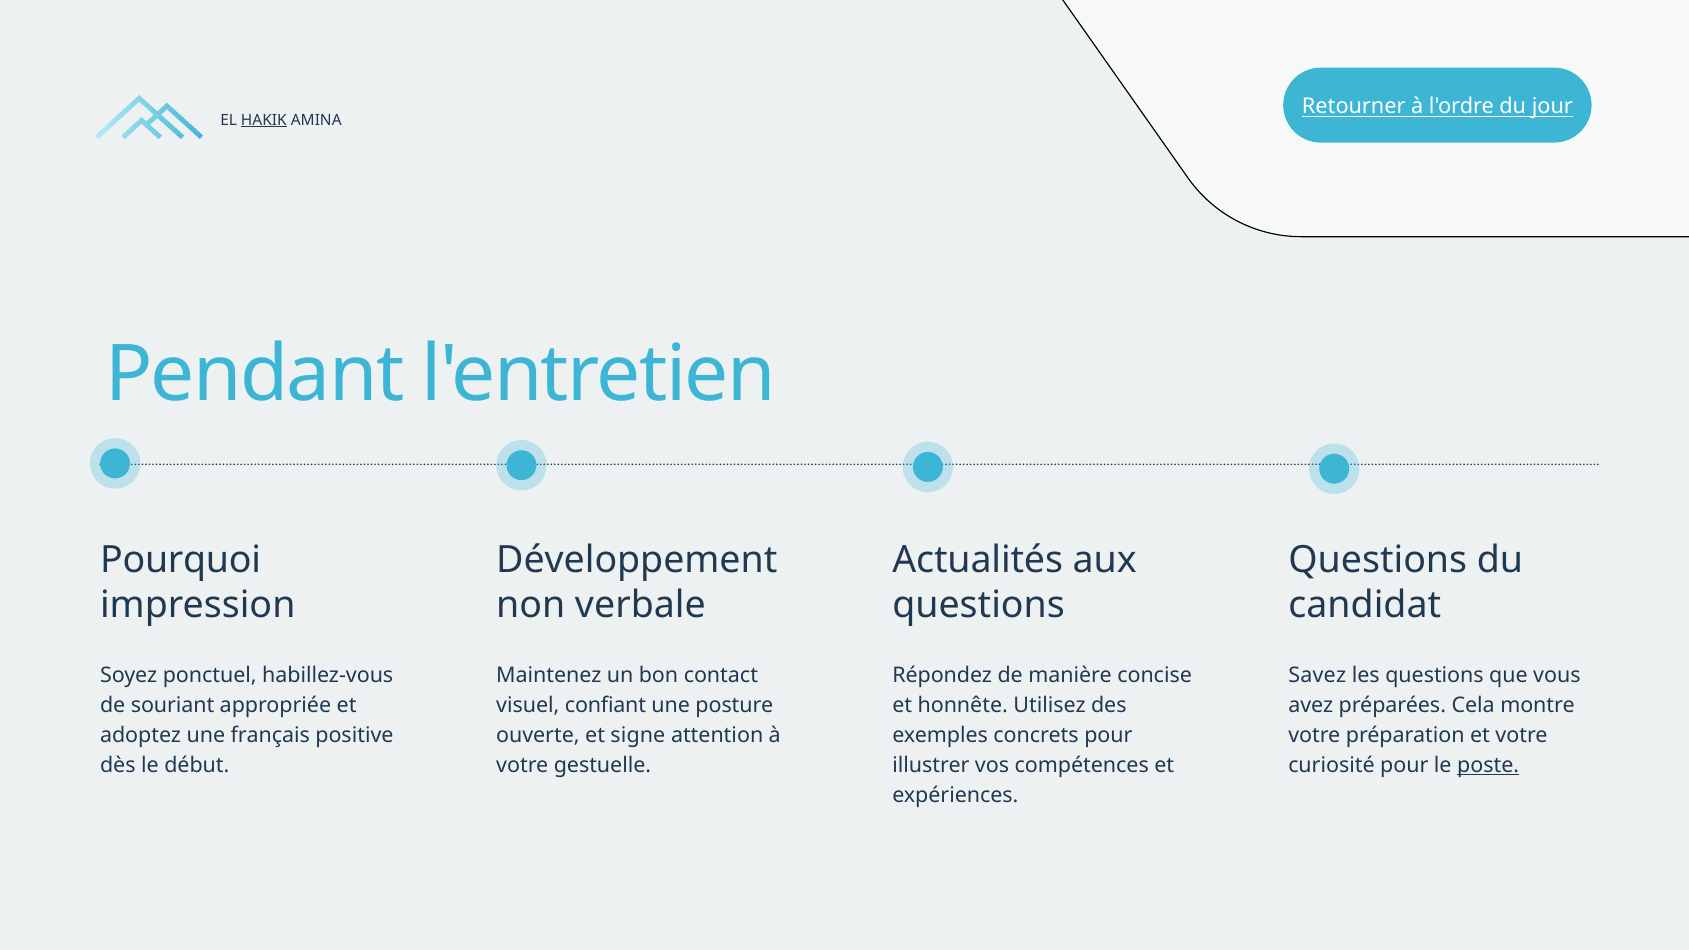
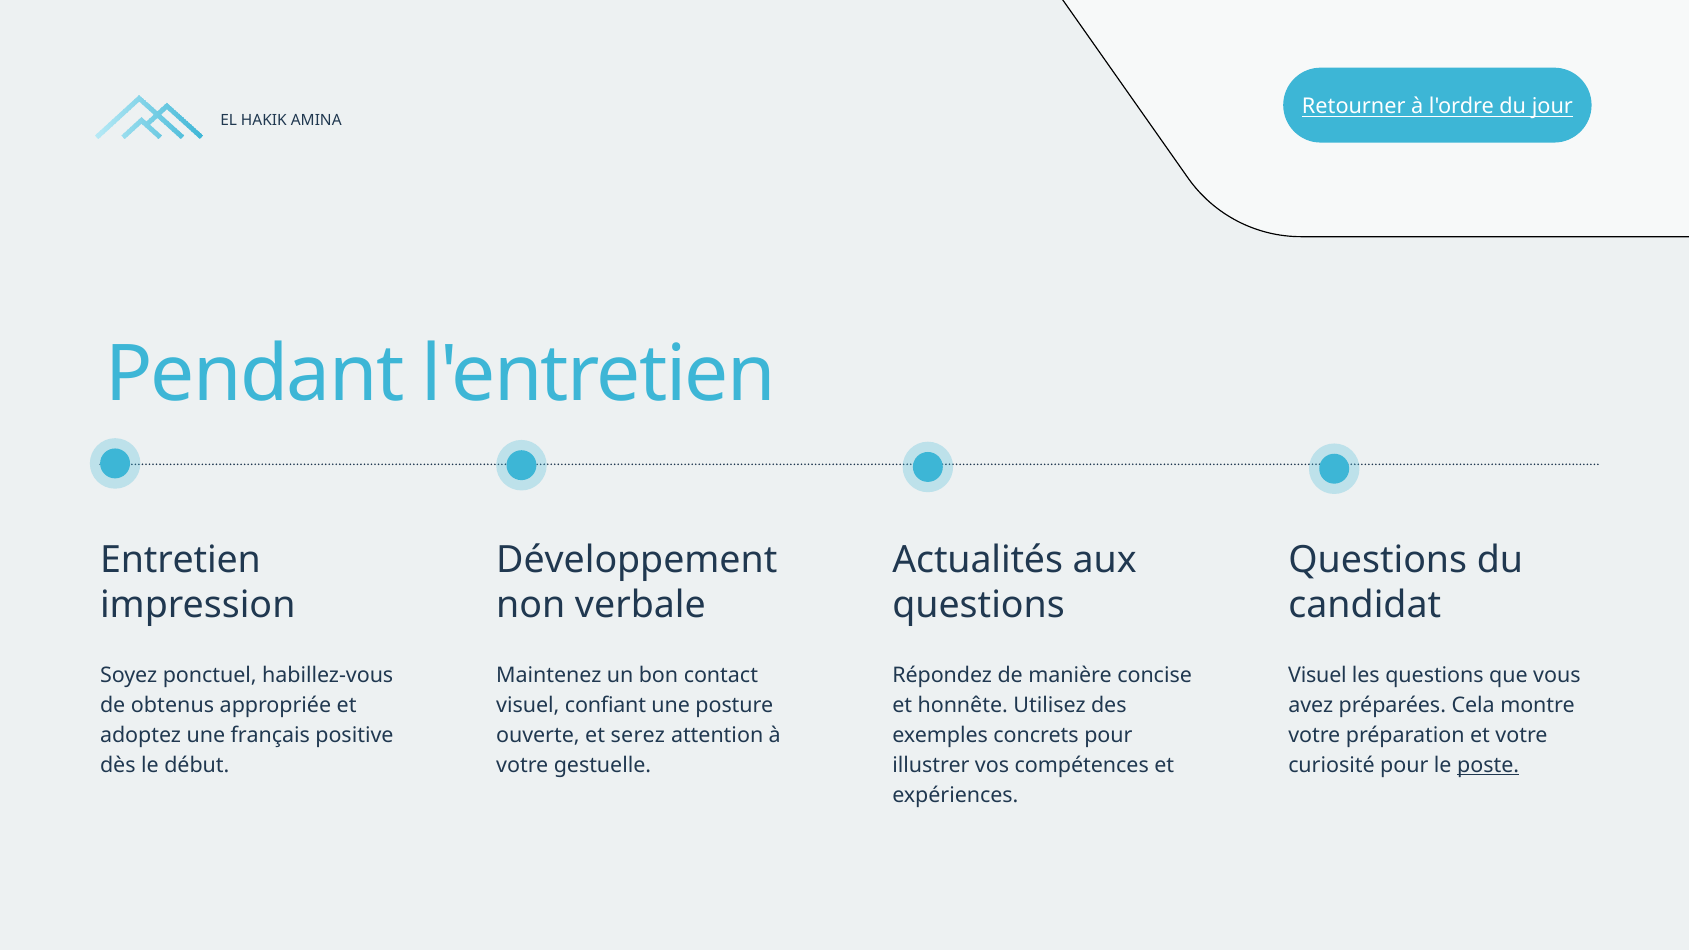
HAKIK underline: present -> none (264, 120)
Pourquoi: Pourquoi -> Entretien (180, 560)
Savez: Savez -> Visuel (1317, 676)
souriant: souriant -> obtenus (173, 706)
signe: signe -> serez (638, 736)
